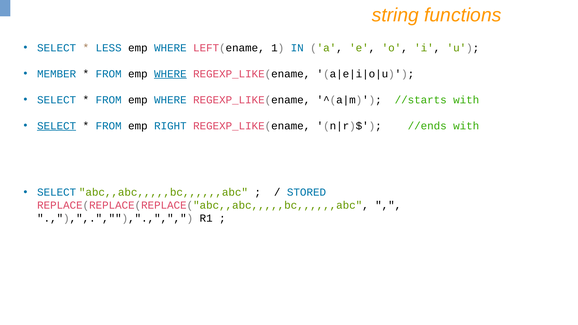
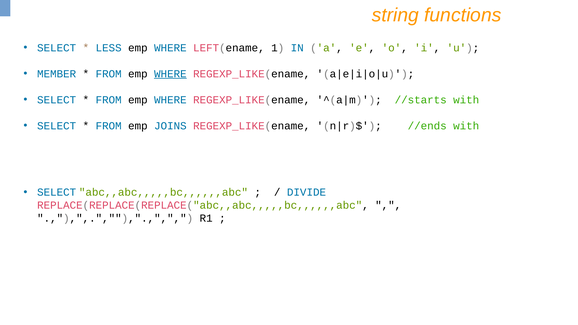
SELECT underline: present -> none (57, 126)
RIGHT: RIGHT -> JOINS (170, 126)
STORED: STORED -> DIVIDE (307, 192)
